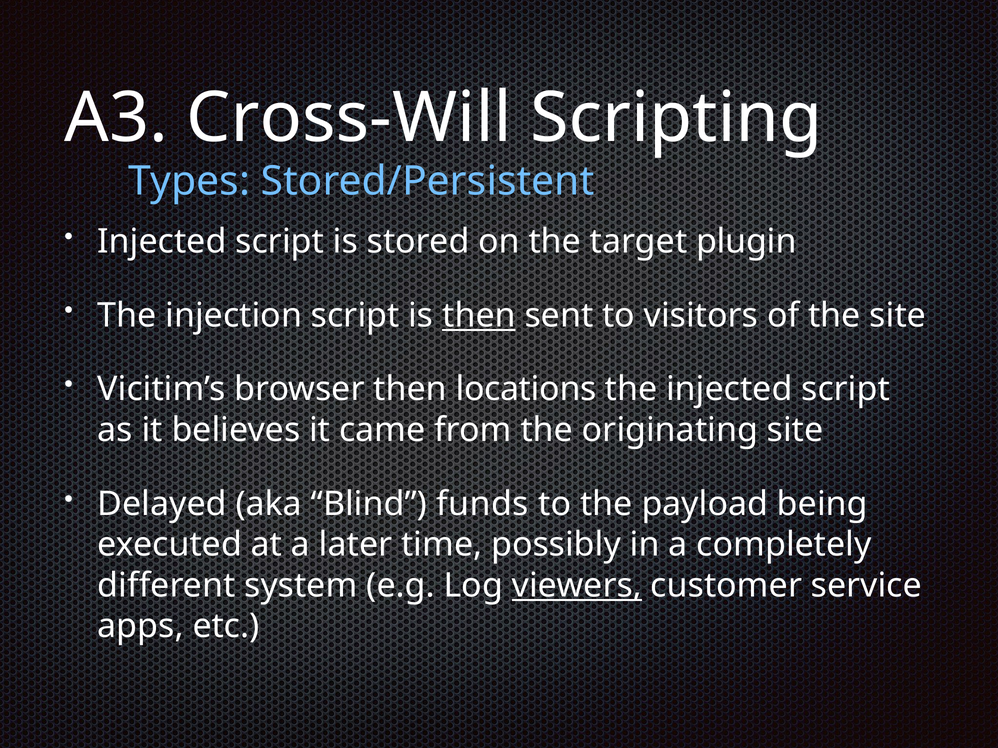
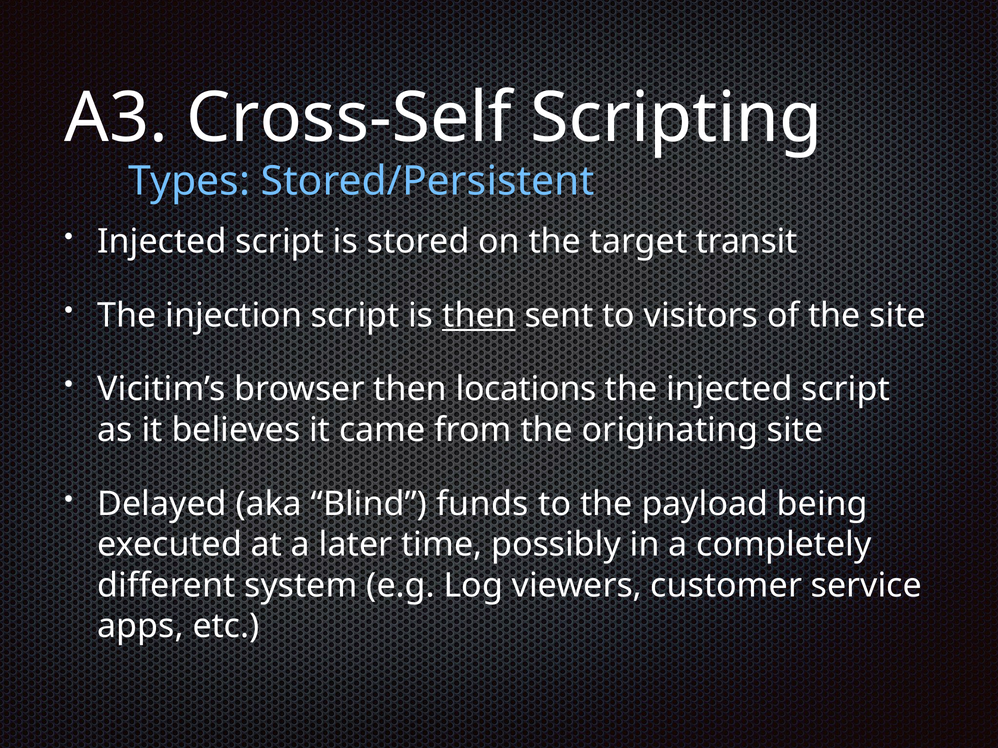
Cross-Will: Cross-Will -> Cross-Self (349, 118)
plugin: plugin -> transit (746, 242)
viewers underline: present -> none (577, 586)
